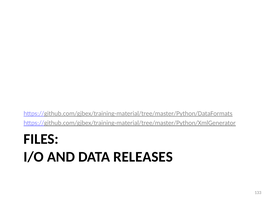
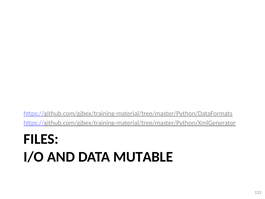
RELEASES: RELEASES -> MUTABLE (143, 157)
